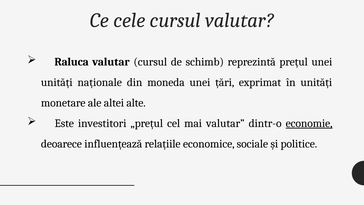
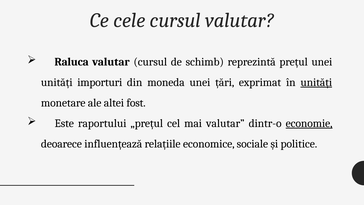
naționale: naționale -> importuri (100, 82)
unități underline: none -> present (316, 82)
alte: alte -> fost (136, 103)
investitori: investitori -> raportului (102, 123)
